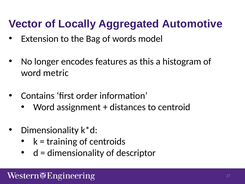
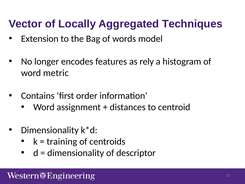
Automotive: Automotive -> Techniques (192, 24)
this: this -> rely (147, 61)
